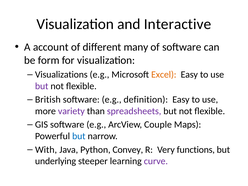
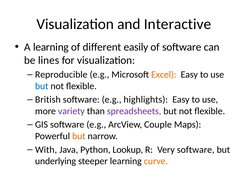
A account: account -> learning (51, 47)
many: many -> easily (136, 47)
form: form -> lines (49, 60)
Visualizations: Visualizations -> Reproducible (61, 75)
but colour: purple -> blue (42, 86)
definition: definition -> highlights (146, 100)
but colour: blue -> orange (79, 136)
Convey: Convey -> Lookup (128, 150)
Very functions: functions -> software (196, 150)
curve colour: purple -> orange (156, 161)
